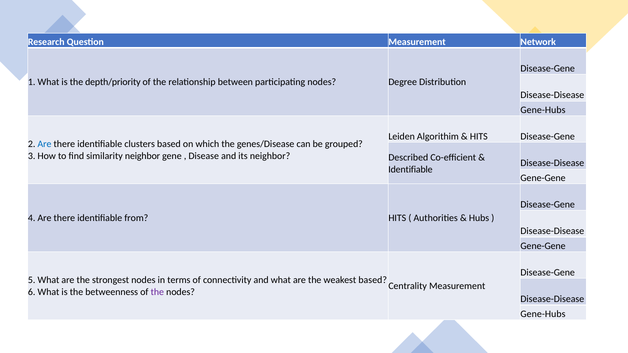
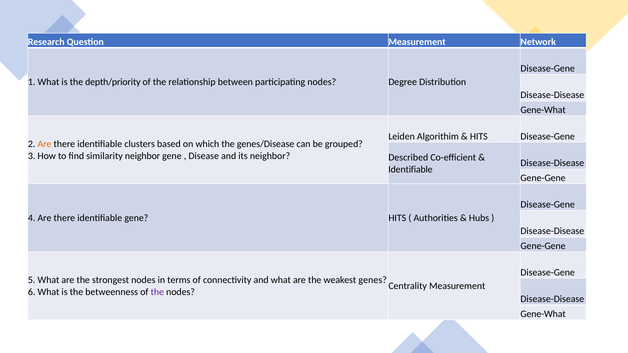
Gene-Hubs: Gene-Hubs -> Gene-What (543, 110)
Are colour: blue -> orange (45, 144)
identifiable from: from -> gene (136, 218)
weakest based: based -> genes (373, 280)
Gene-Hubs: Gene-Hubs -> Gene-What (543, 314)
